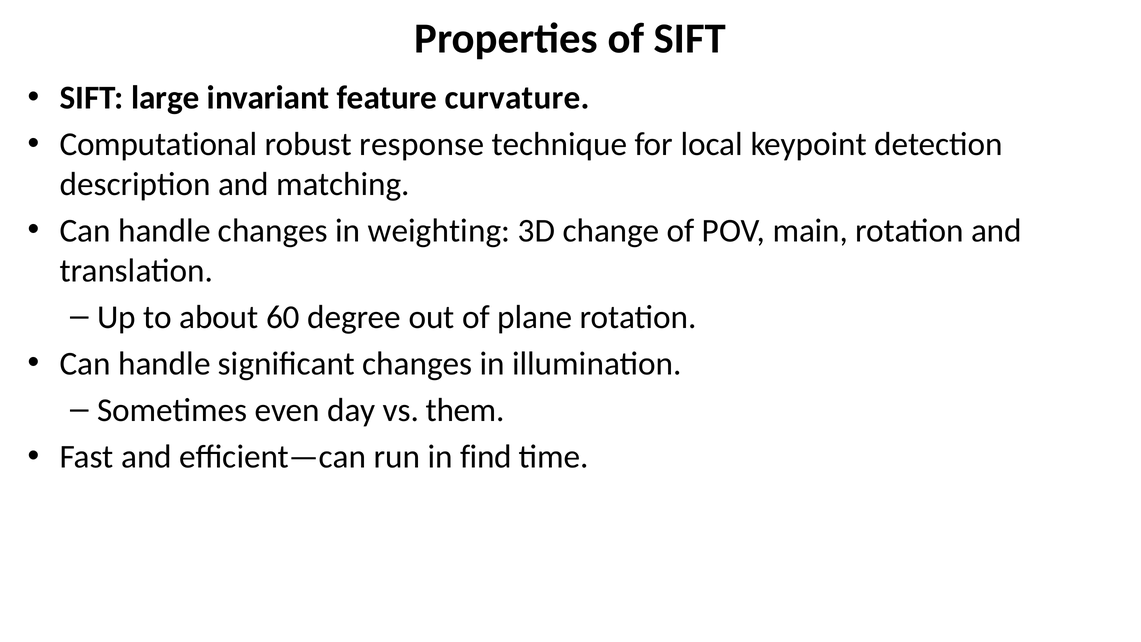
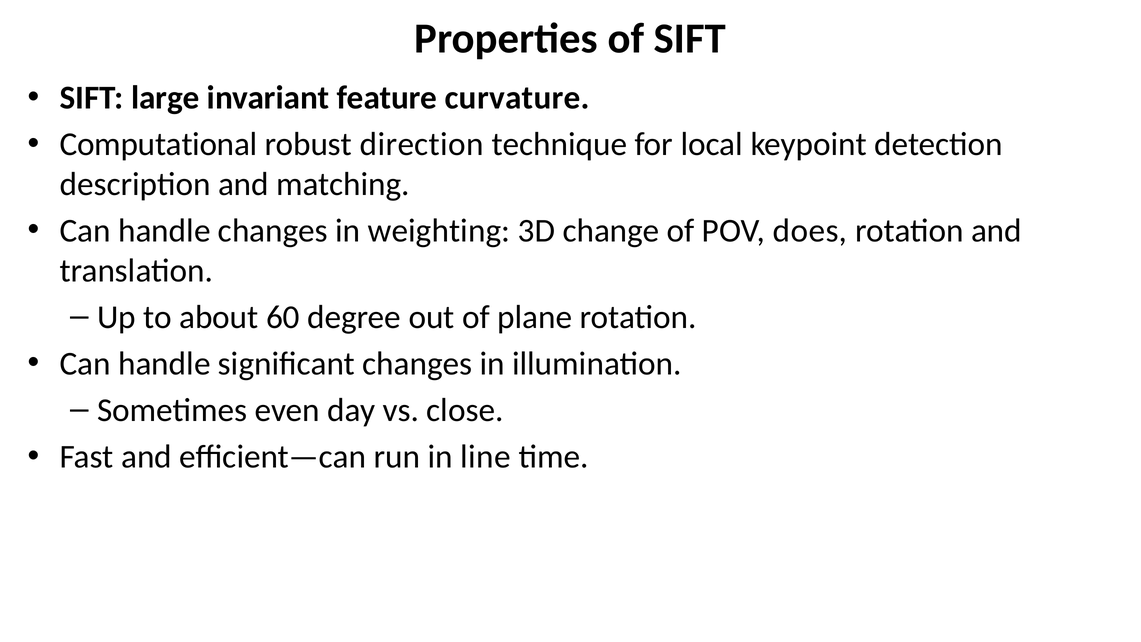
response: response -> direction (422, 144)
main: main -> does (810, 231)
them: them -> close (465, 410)
find: find -> line (486, 457)
